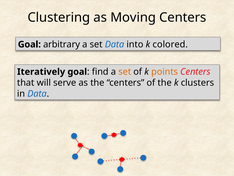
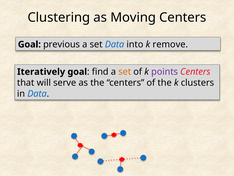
arbitrary: arbitrary -> previous (62, 44)
colored: colored -> remove (170, 44)
points colour: orange -> purple (165, 72)
